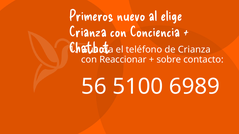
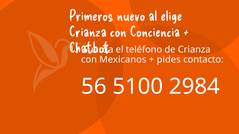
Reaccionar: Reaccionar -> Mexicanos (123, 60)
sobre: sobre -> pides (169, 60)
6989: 6989 -> 2984 (194, 87)
